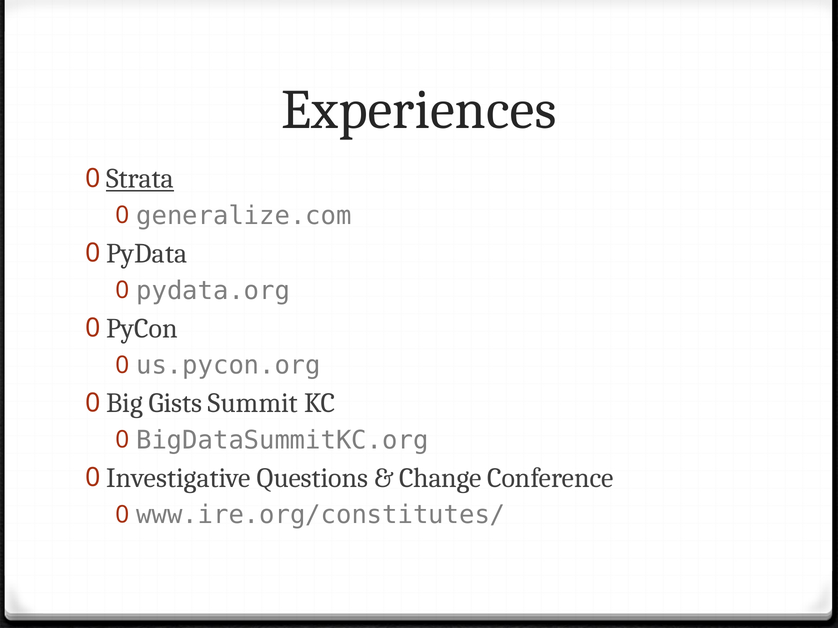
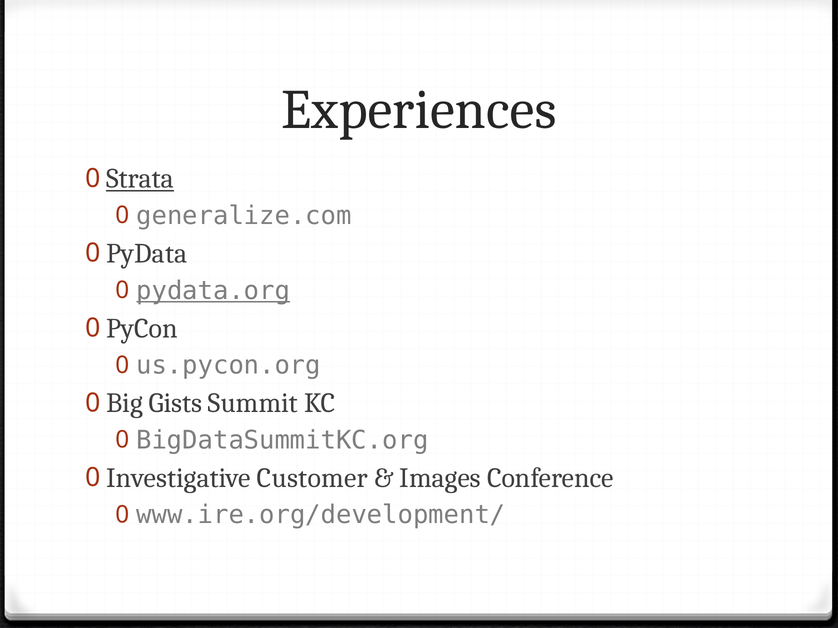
pydata.org underline: none -> present (213, 291)
Questions: Questions -> Customer (312, 478)
Change: Change -> Images (440, 478)
www.ire.org/constitutes/: www.ire.org/constitutes/ -> www.ire.org/development/ (321, 515)
